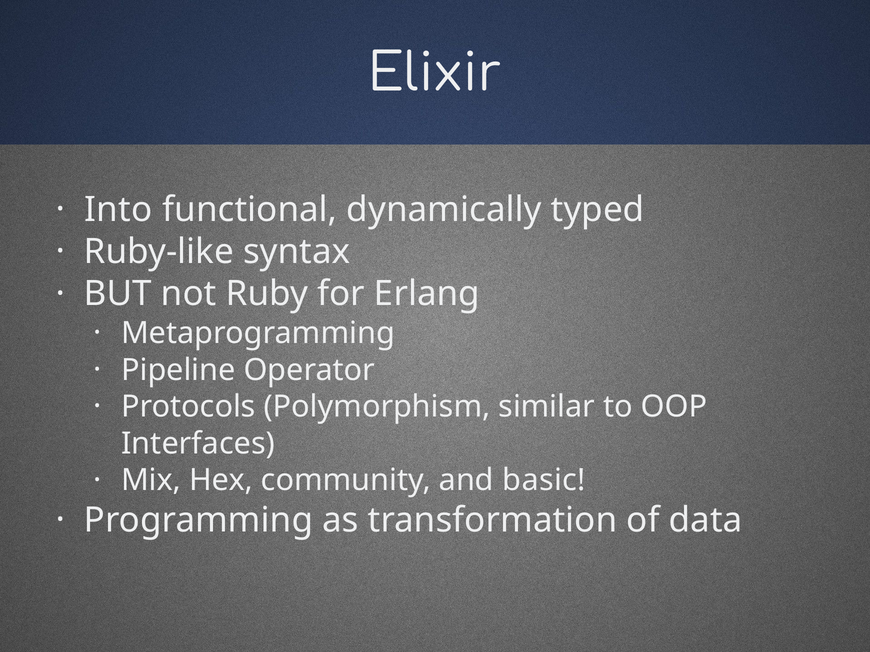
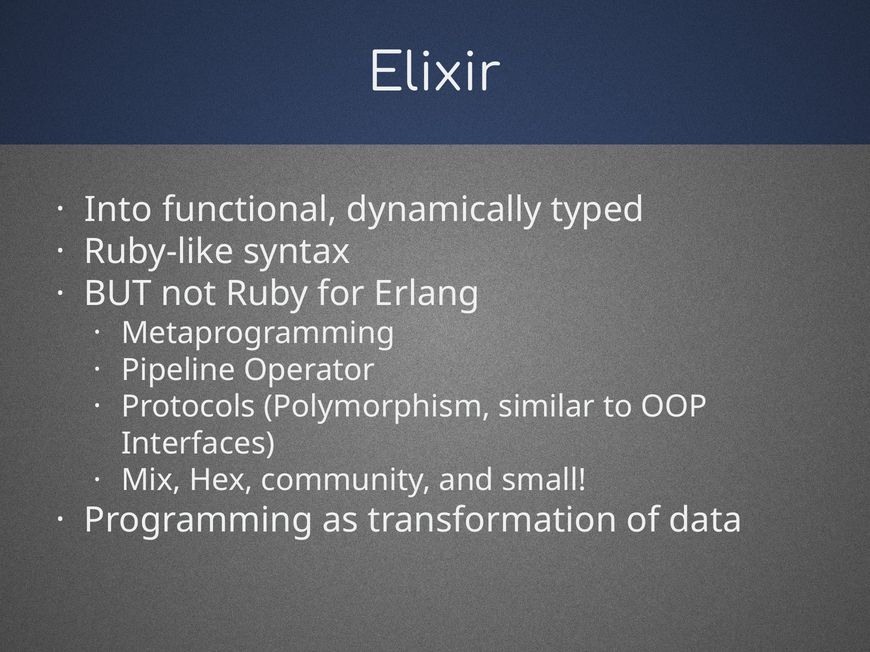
basic: basic -> small (544, 481)
